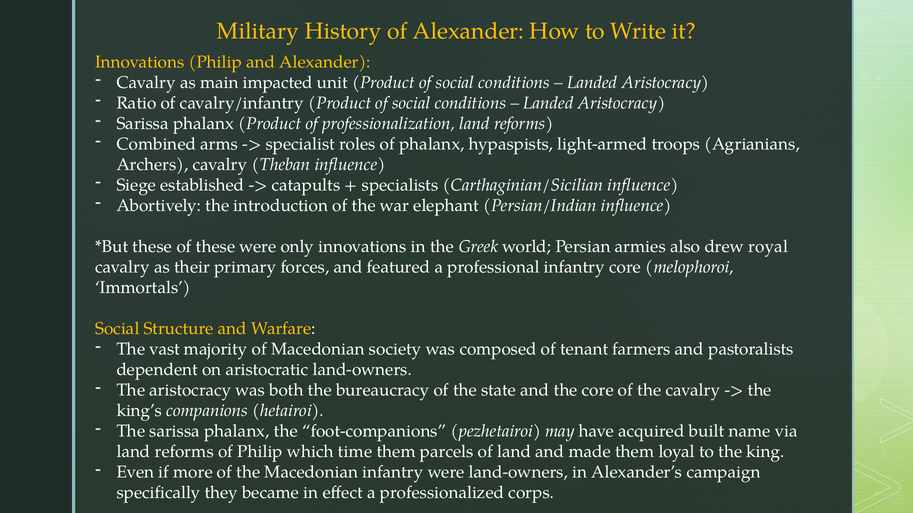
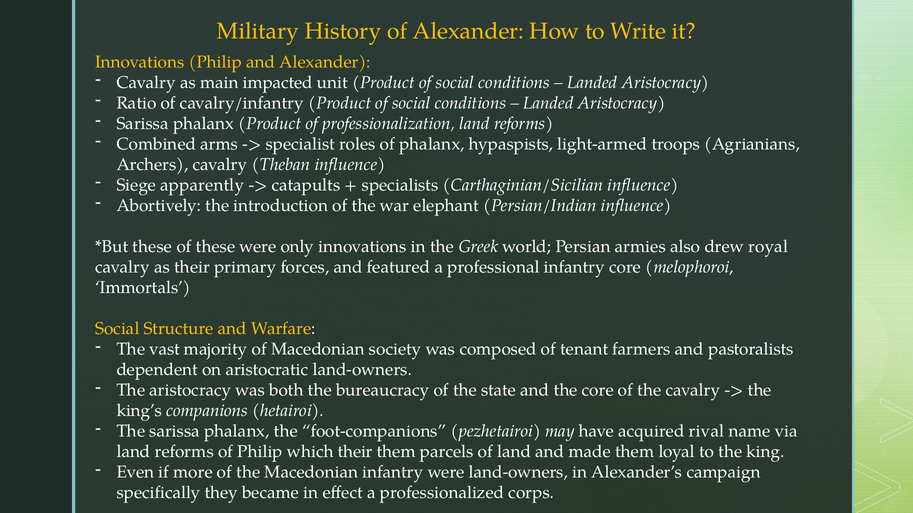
established: established -> apparently (202, 185)
built: built -> rival (707, 432)
which time: time -> their (355, 452)
